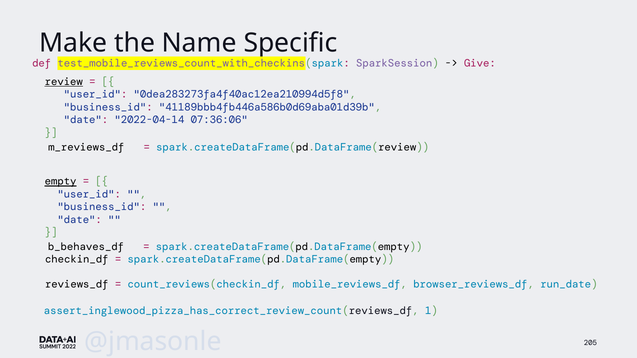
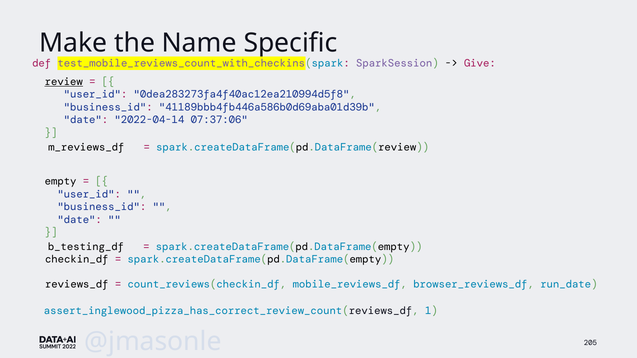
07:36:06: 07:36:06 -> 07:37:06 (219, 120)
empty underline: present -> none (61, 182)
b_behaves_df: b_behaves_df -> b_testing_df (86, 247)
